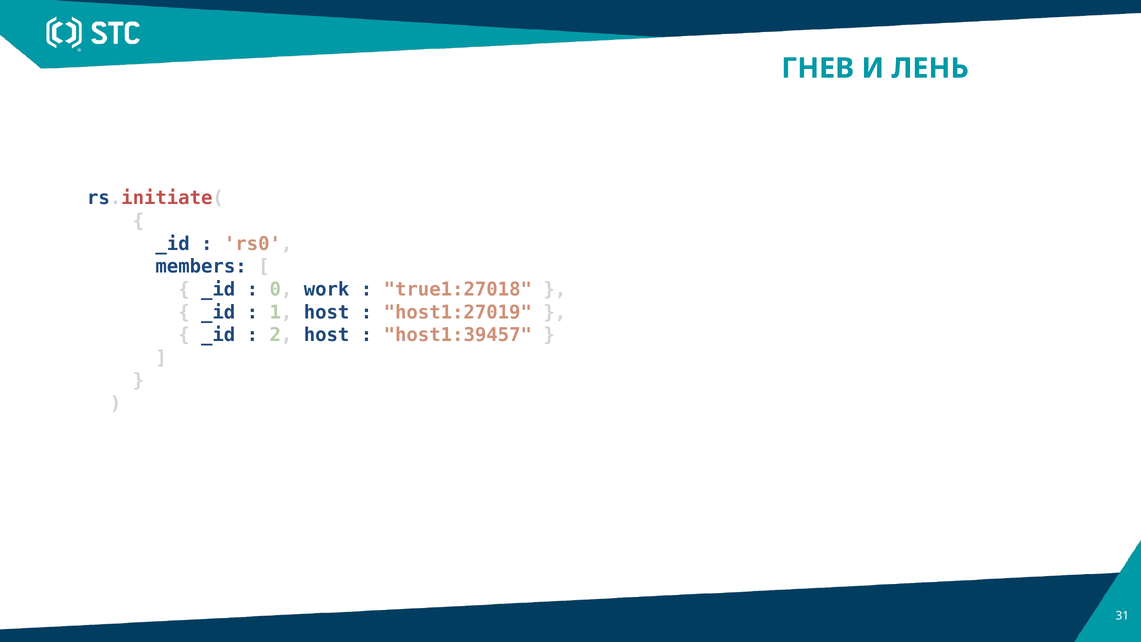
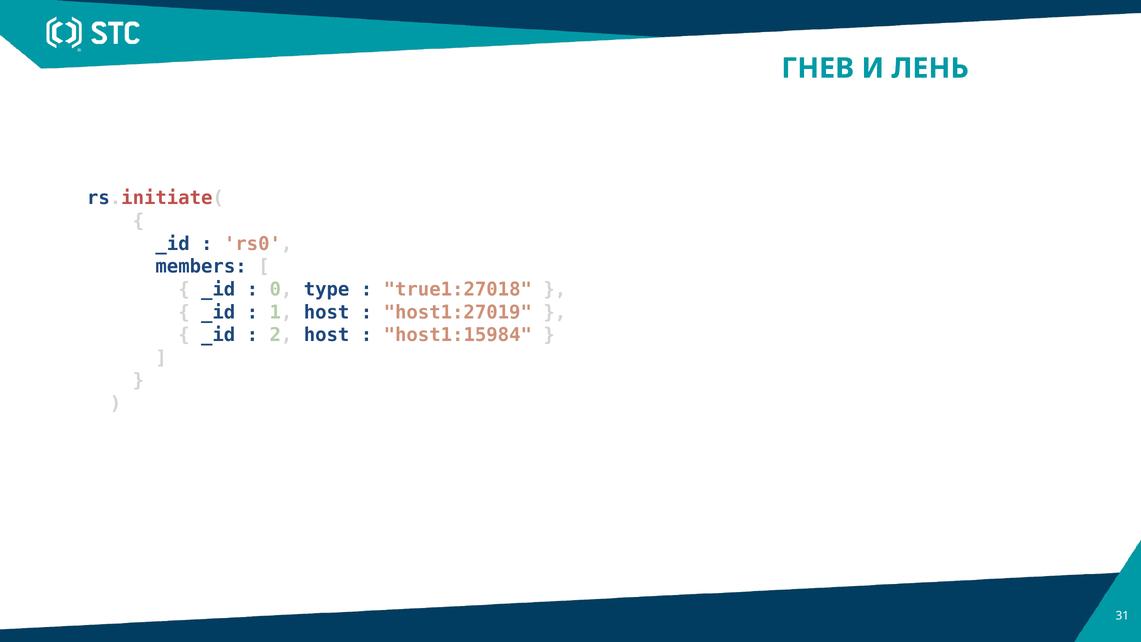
work: work -> type (327, 289)
host1:39457: host1:39457 -> host1:15984 (458, 335)
